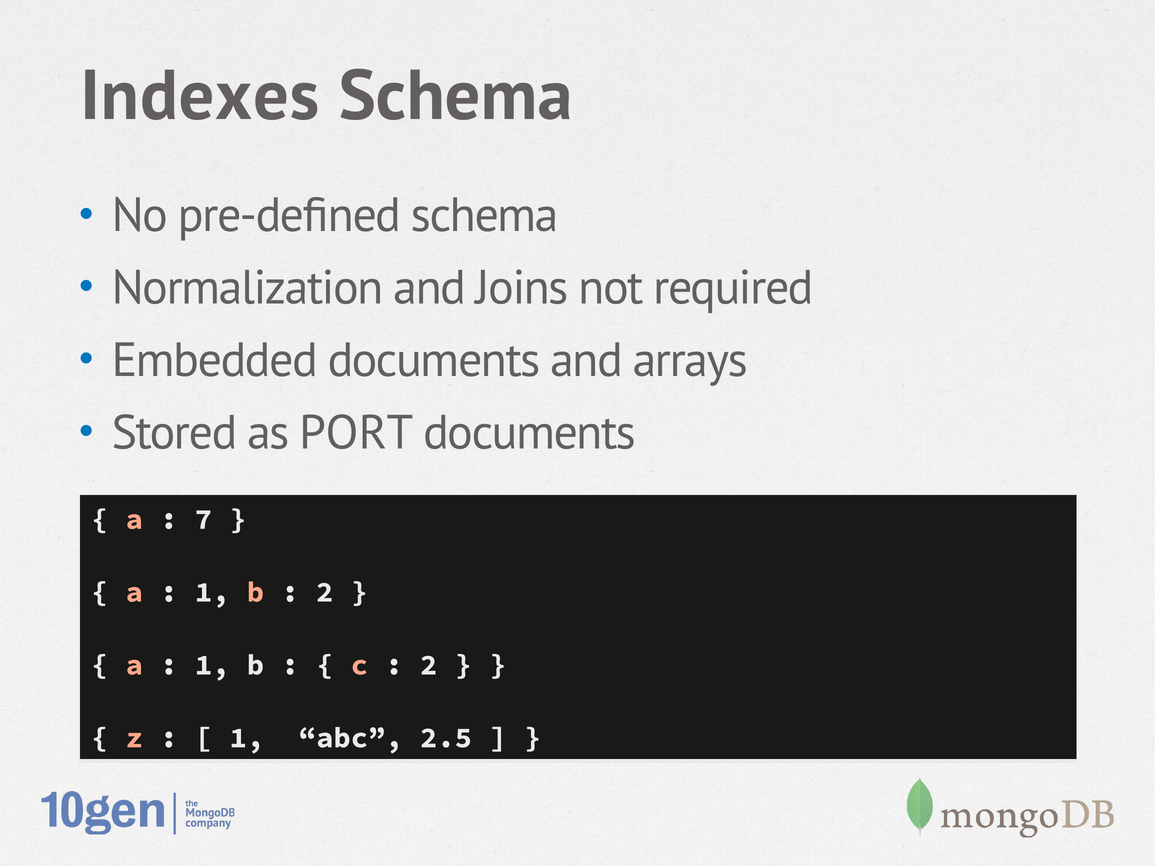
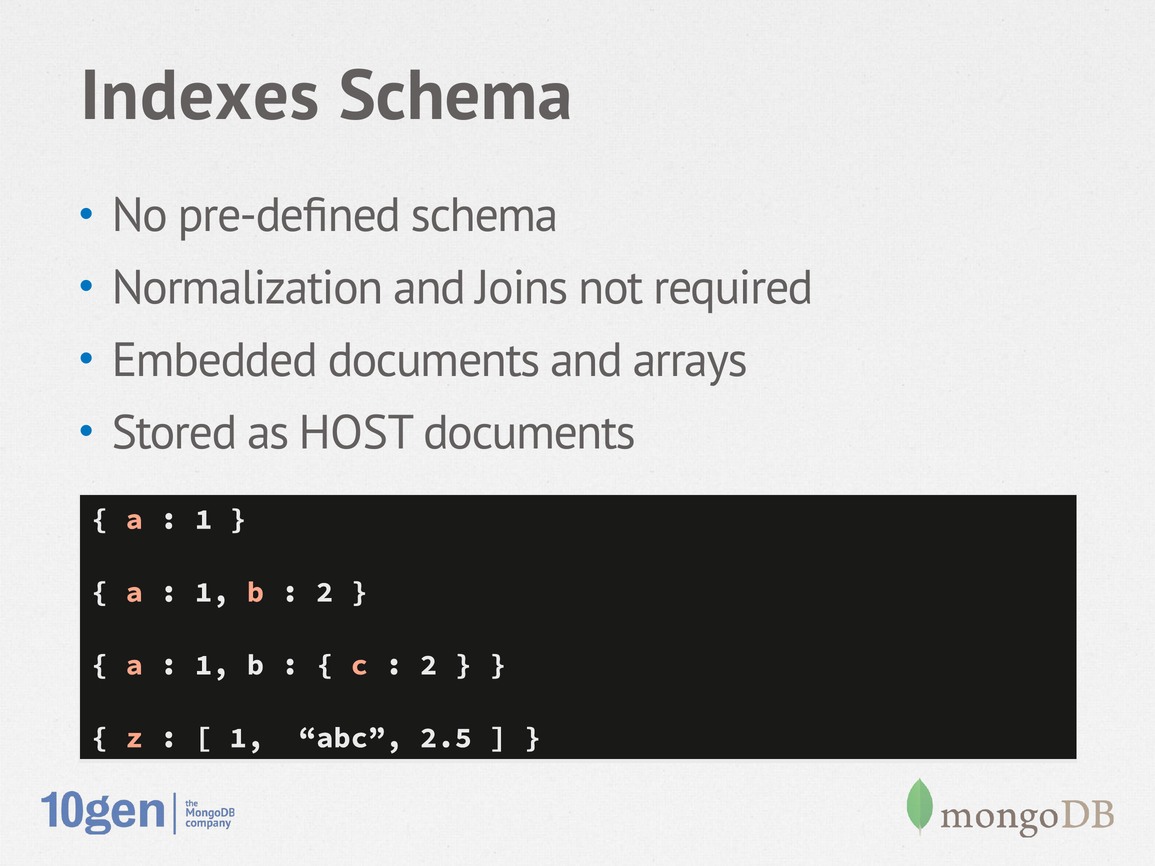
PORT: PORT -> HOST (357, 433)
7: 7 -> 1 (203, 519)
